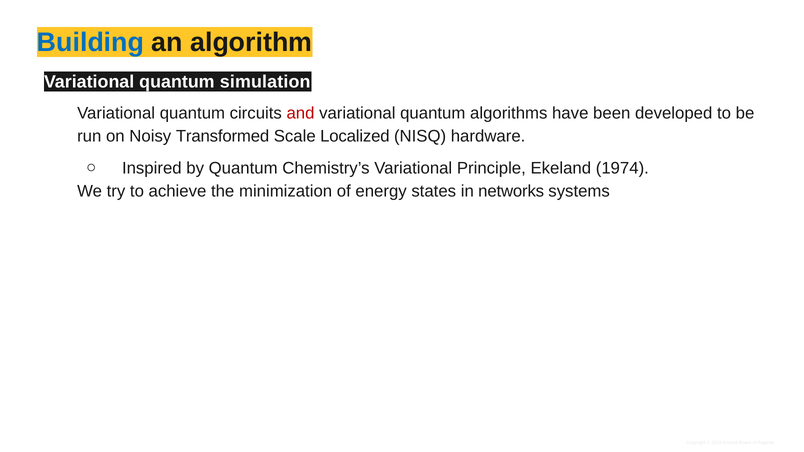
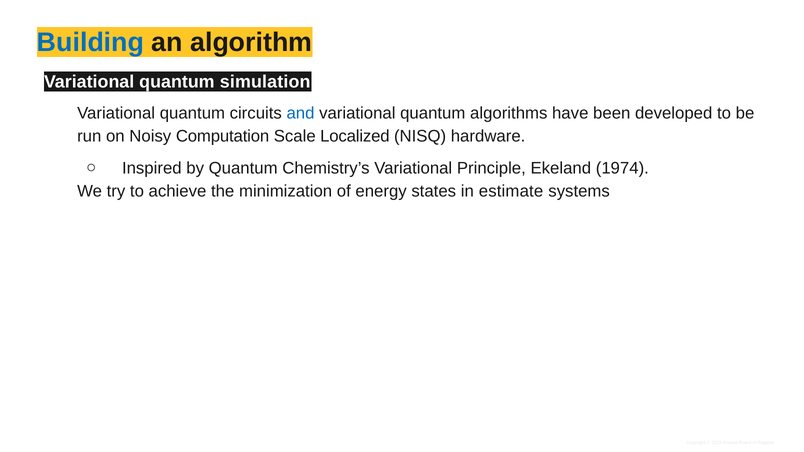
and colour: red -> blue (301, 113)
Transformed: Transformed -> Computation (223, 136)
networks: networks -> estimate (511, 192)
